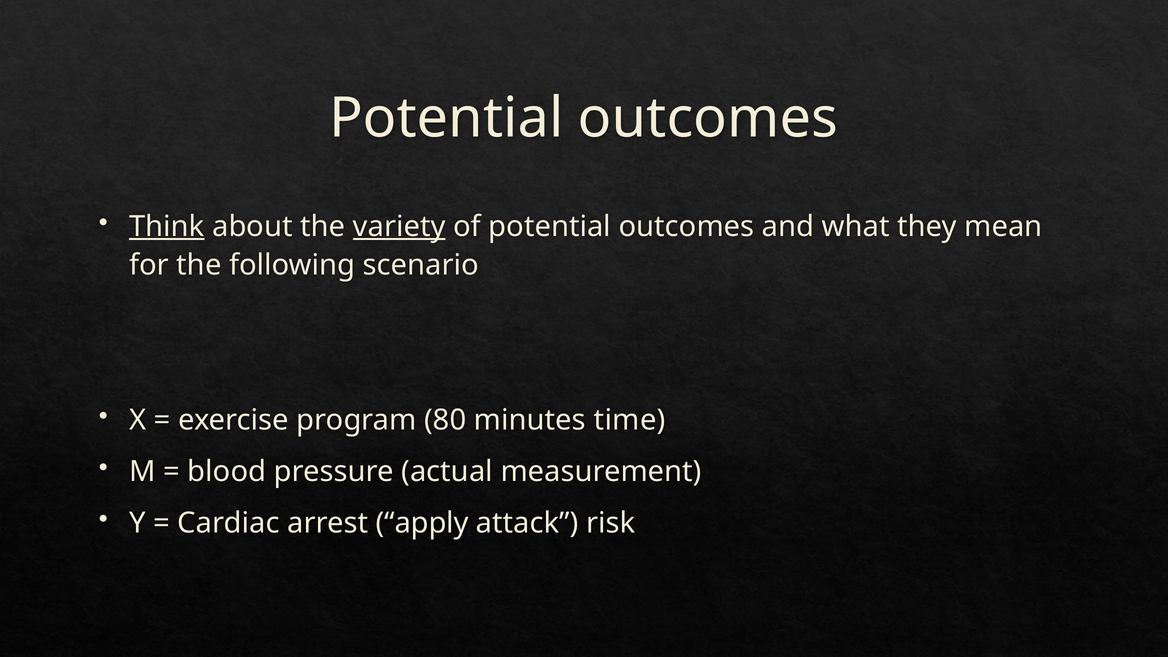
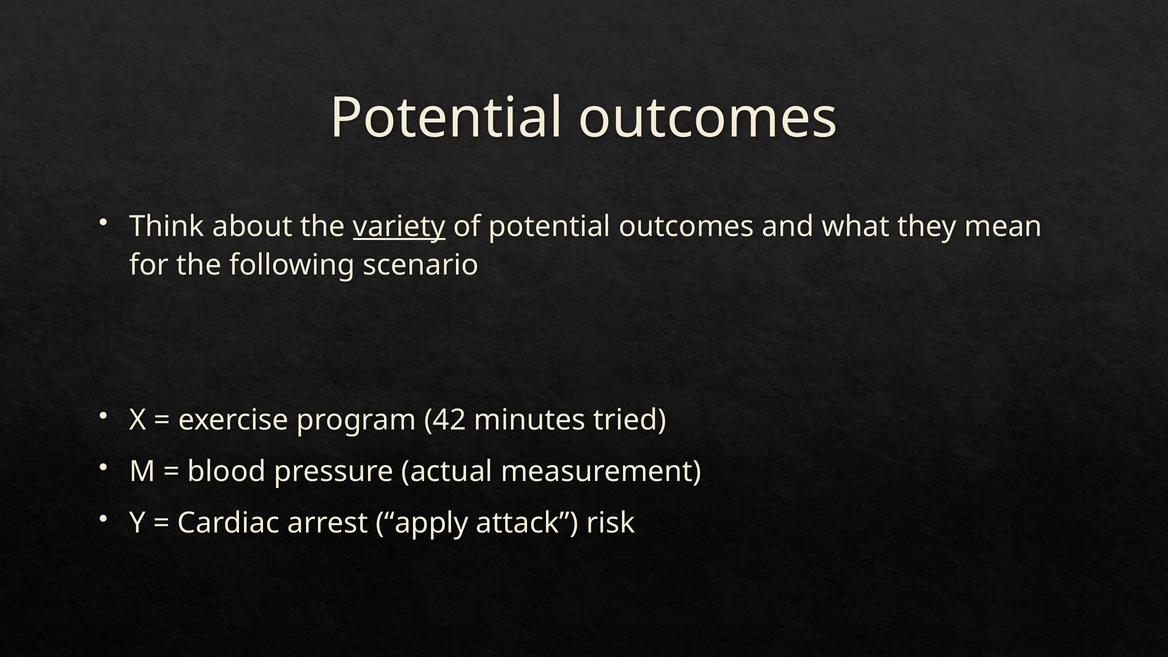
Think underline: present -> none (167, 226)
80: 80 -> 42 (445, 420)
time: time -> tried (630, 420)
